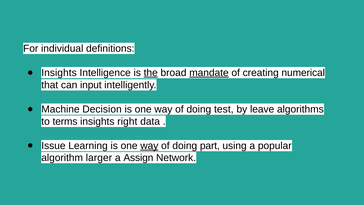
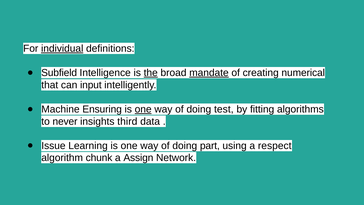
individual underline: none -> present (62, 48)
Insights: Insights -> Subfield (59, 73)
Decision: Decision -> Ensuring (102, 109)
one underline: none -> present (143, 109)
leave: leave -> fitting (262, 109)
terms: terms -> never (65, 121)
right: right -> third (127, 121)
way underline: present -> none (149, 146)
popular: popular -> respect (275, 146)
larger: larger -> chunk (99, 158)
